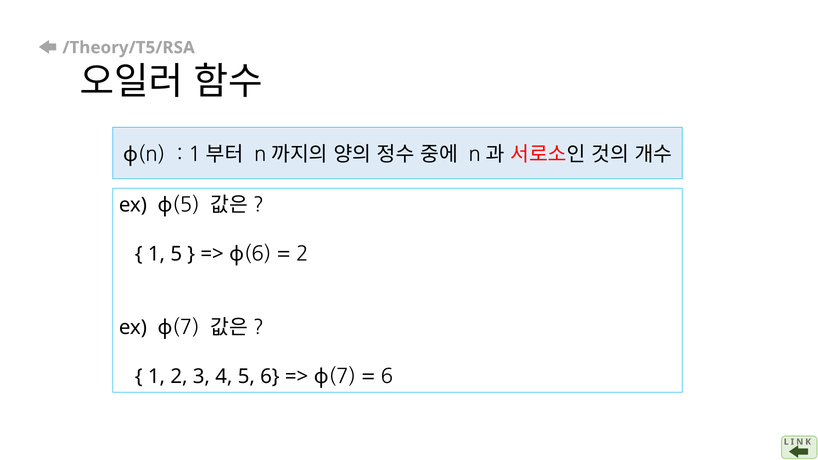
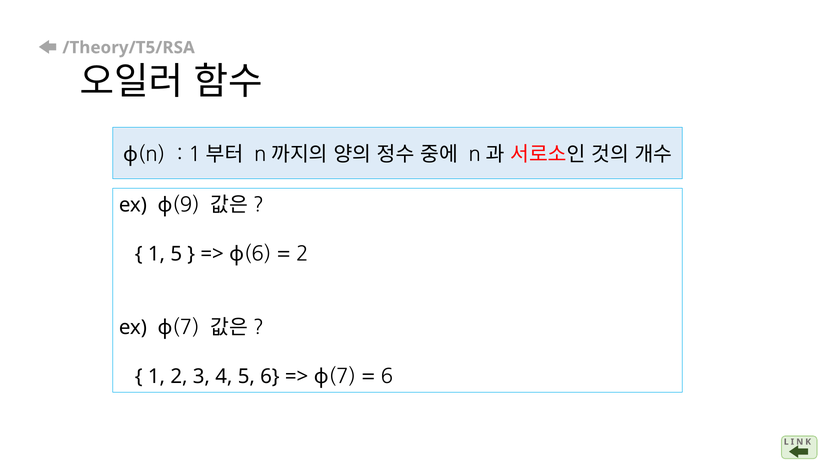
ex 5: 5 -> 9 (186, 205)
